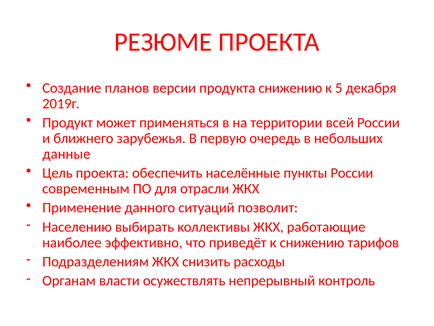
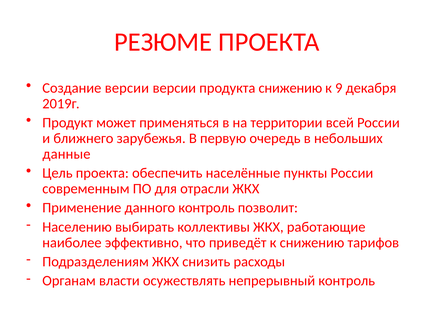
Создание планов: планов -> версии (127, 88)
5: 5 -> 9 (339, 88)
данного ситуаций: ситуаций -> контроль (206, 208)
